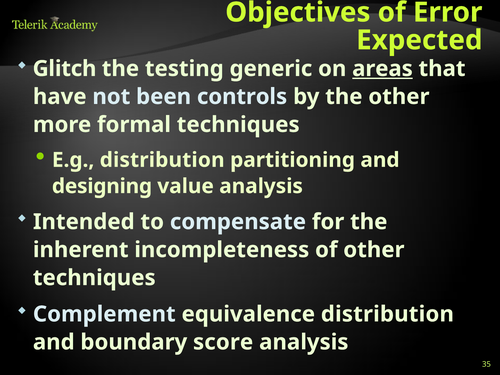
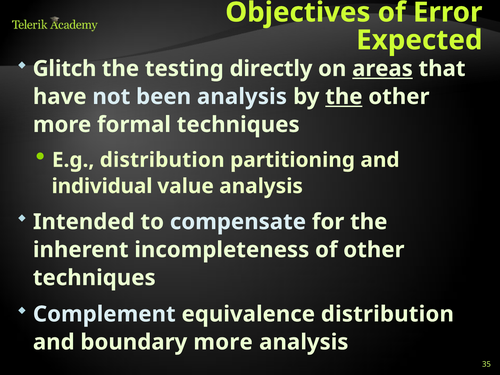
generic: generic -> directly (271, 69)
been controls: controls -> analysis (242, 97)
the underline: none -> present (344, 97)
designing: designing -> individual (102, 186)
boundary score: score -> more (223, 342)
